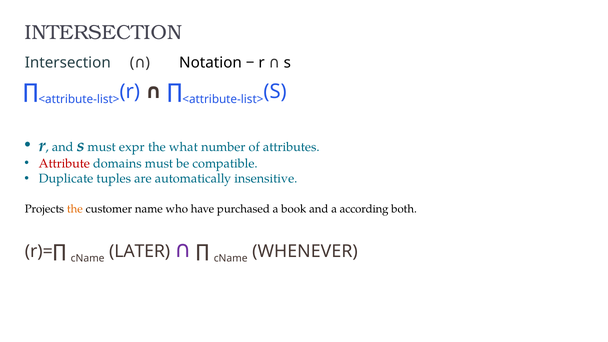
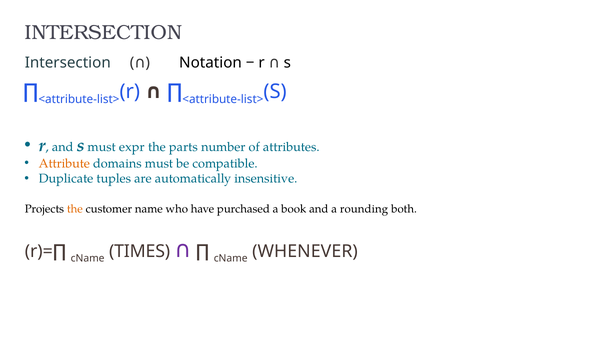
what: what -> parts (183, 147)
Attribute colour: red -> orange (64, 163)
according: according -> rounding (364, 209)
LATER: LATER -> TIMES (140, 251)
